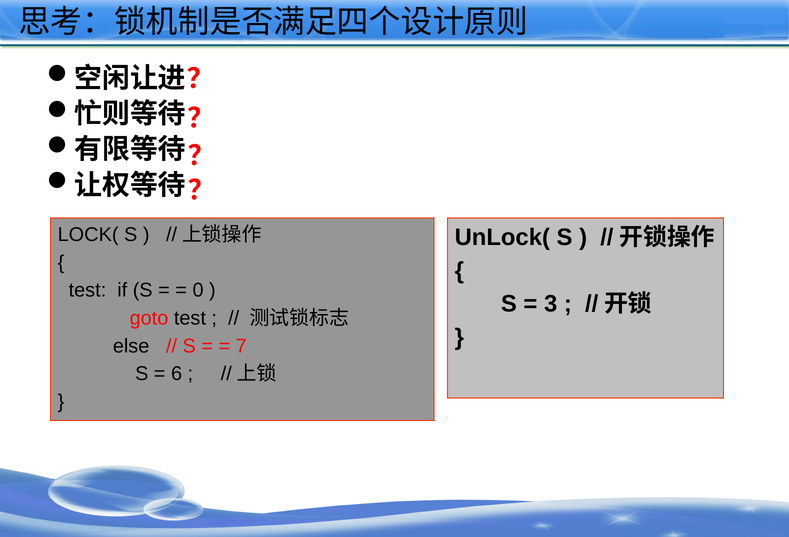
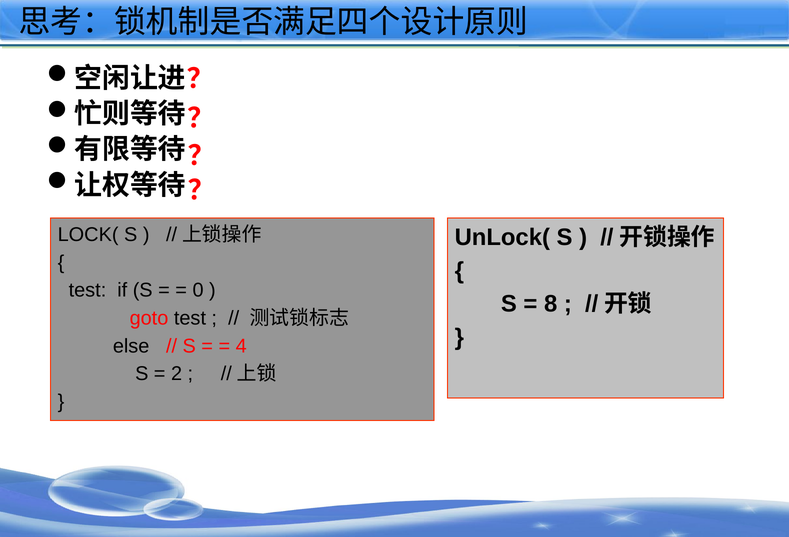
3: 3 -> 8 (551, 304)
7: 7 -> 4 (241, 346)
6: 6 -> 2 (177, 374)
